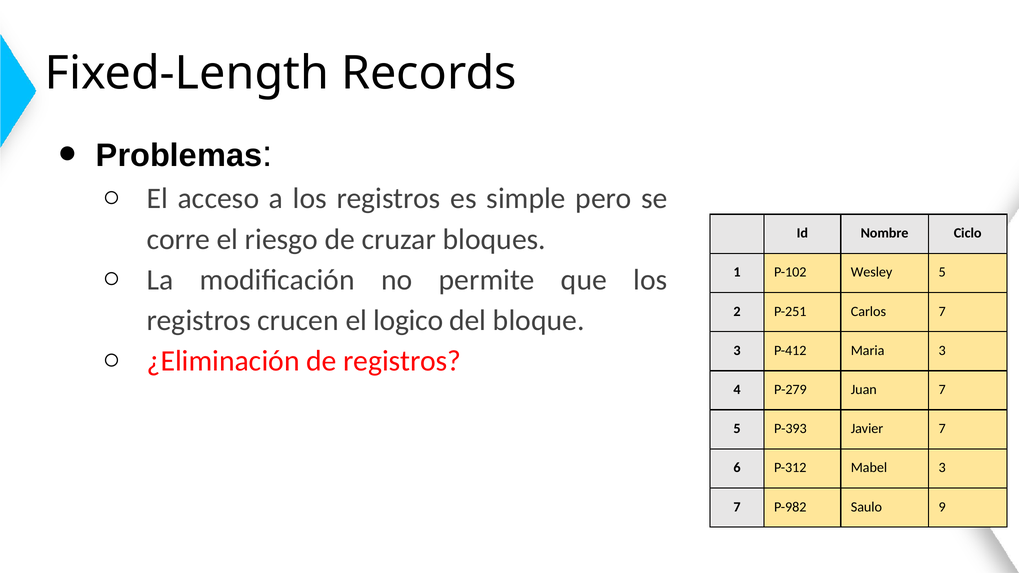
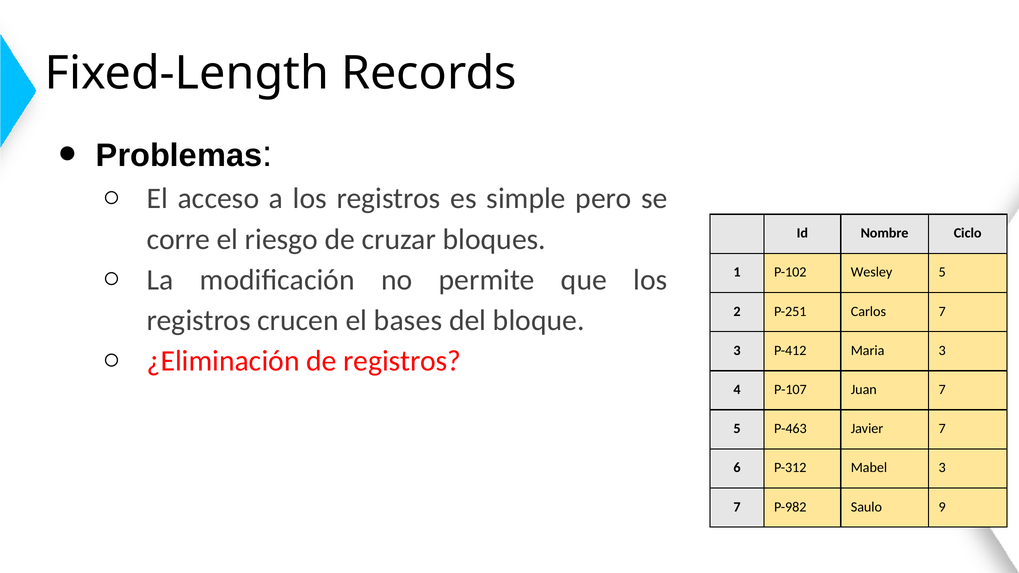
logico: logico -> bases (408, 321)
P-279: P-279 -> P-107 (790, 390)
P-393: P-393 -> P-463 (790, 429)
